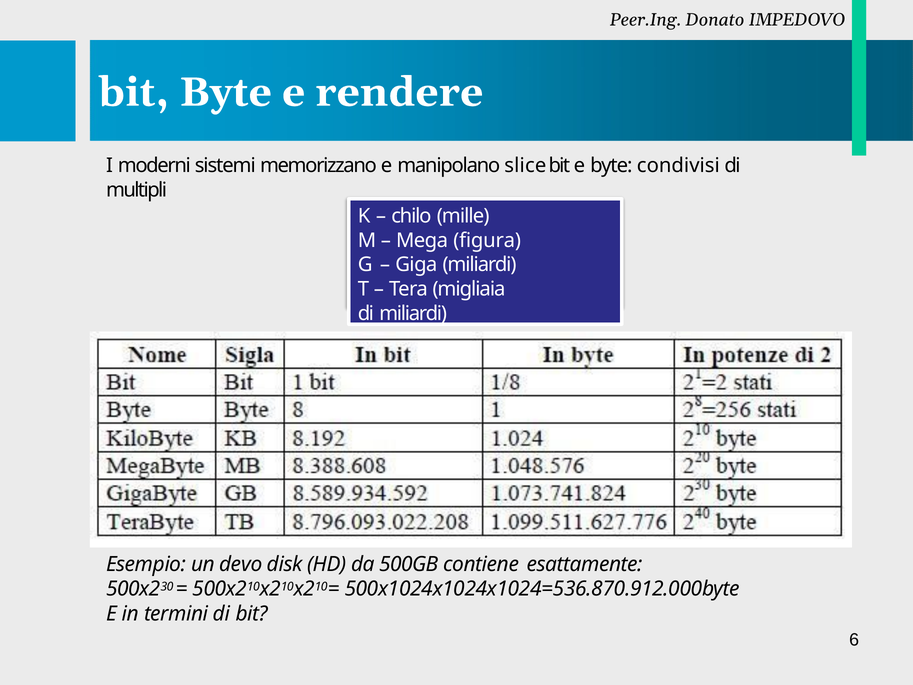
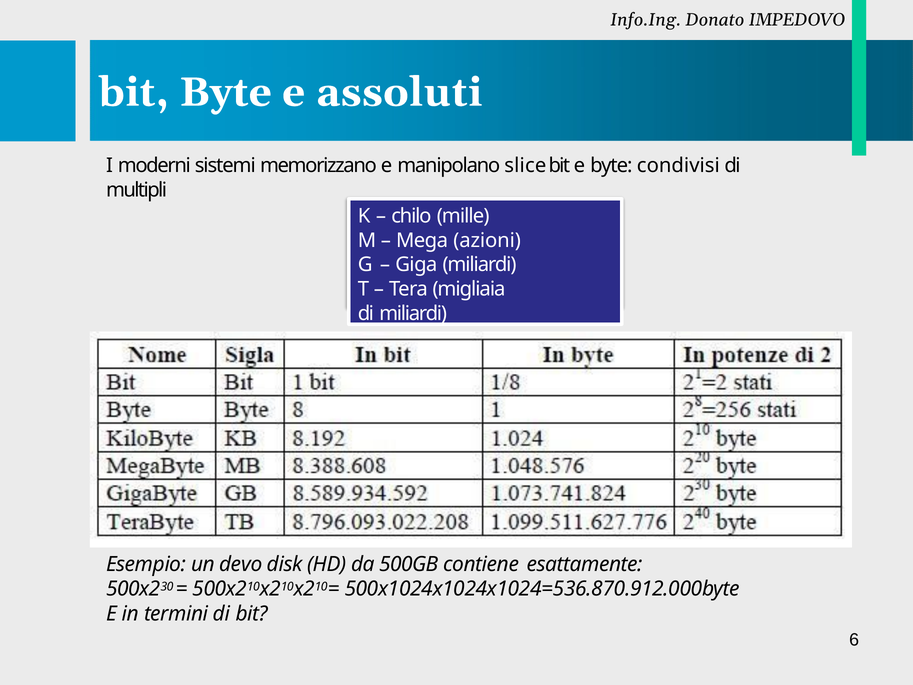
Peer.Ing: Peer.Ing -> Info.Ing (646, 20)
rendere: rendere -> assoluti (399, 92)
figura: figura -> azioni (487, 240)
